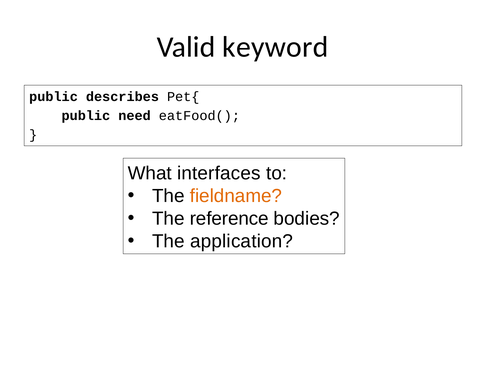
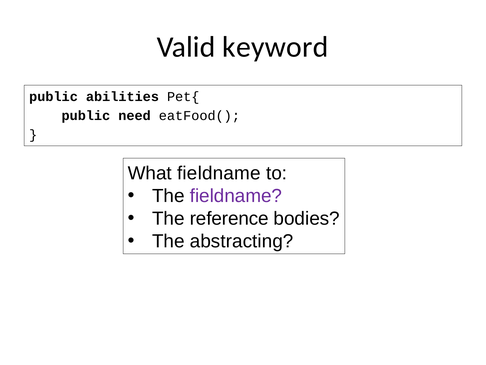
describes: describes -> abilities (122, 97)
What interfaces: interfaces -> fieldname (219, 173)
fieldname colour: orange -> purple (236, 196)
application: application -> abstracting (242, 241)
